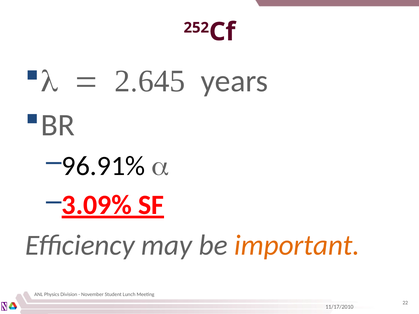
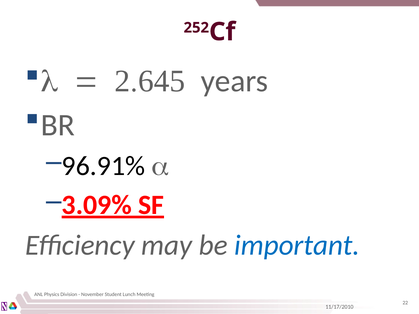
important colour: orange -> blue (297, 245)
